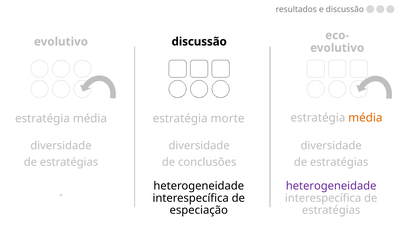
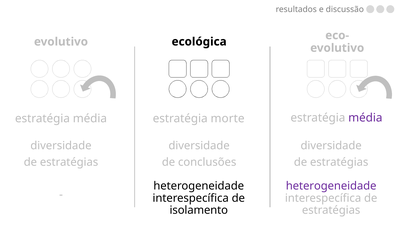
evolutivo discussão: discussão -> ecológica (199, 42)
média colour: orange -> purple (365, 117)
especiação: especiação -> isolamento (199, 210)
